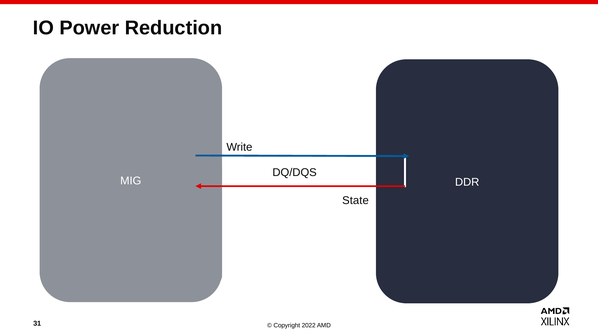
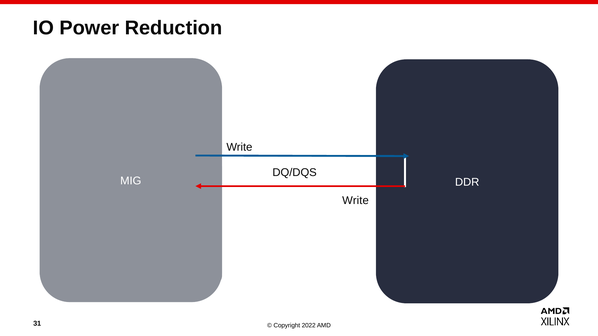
State: State -> Write (355, 201)
